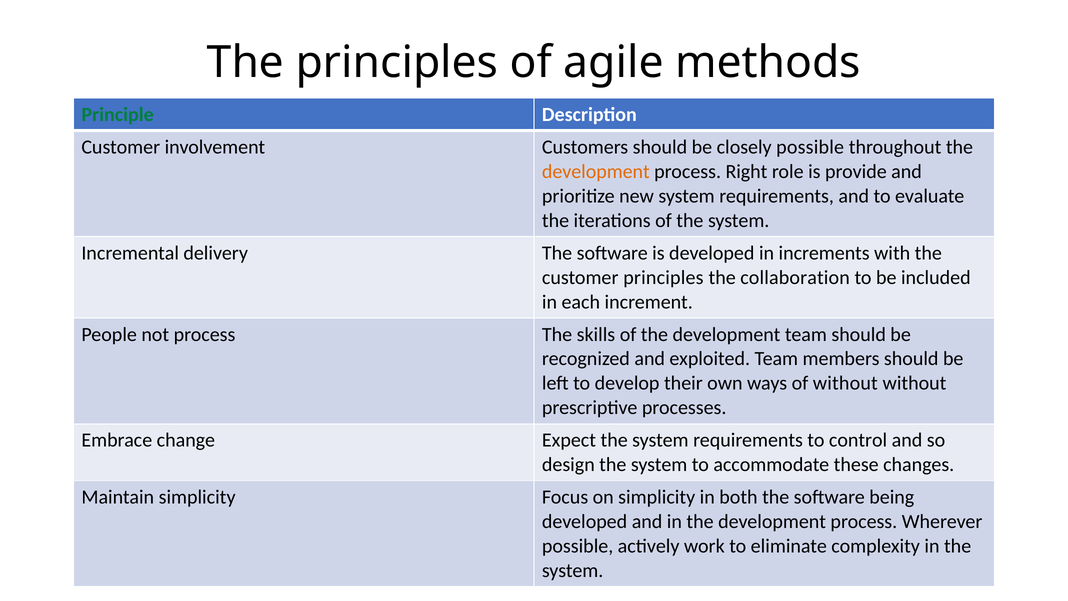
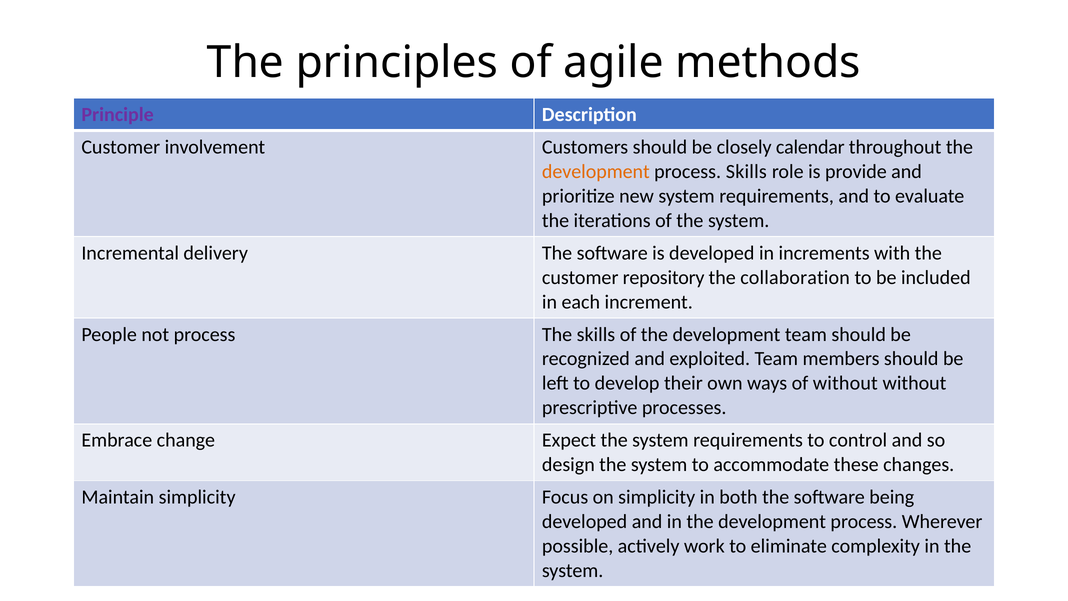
Principle colour: green -> purple (118, 115)
closely possible: possible -> calendar (810, 147)
process Right: Right -> Skills (746, 172)
customer principles: principles -> repository (664, 277)
